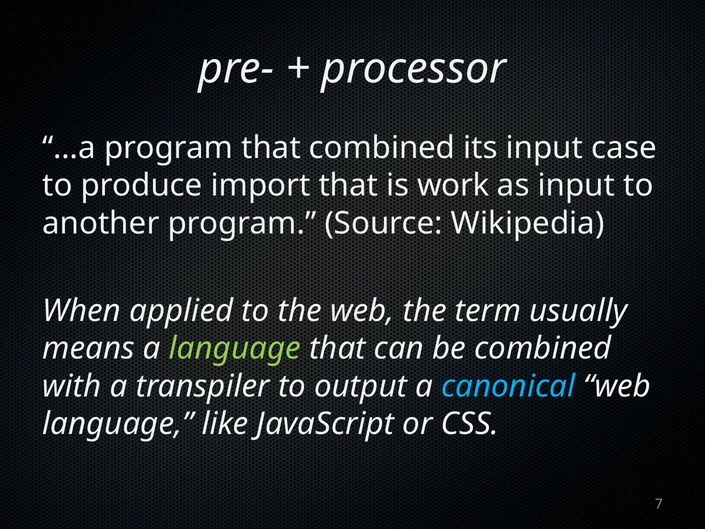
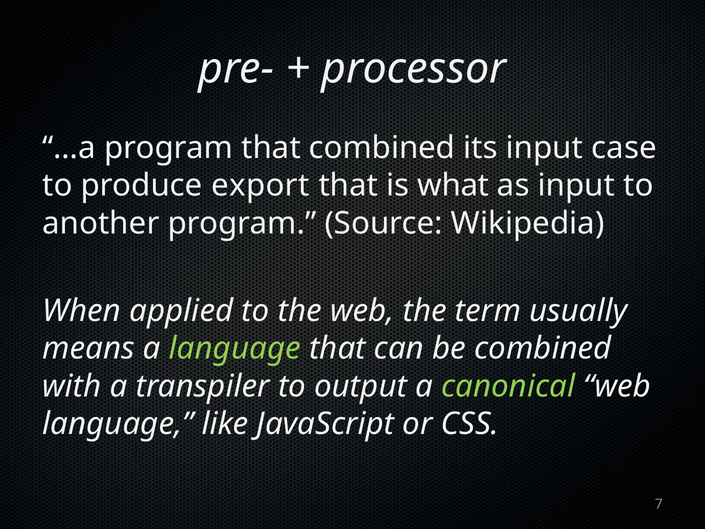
import: import -> export (260, 186)
work: work -> what (453, 186)
canonical colour: light blue -> light green (508, 386)
